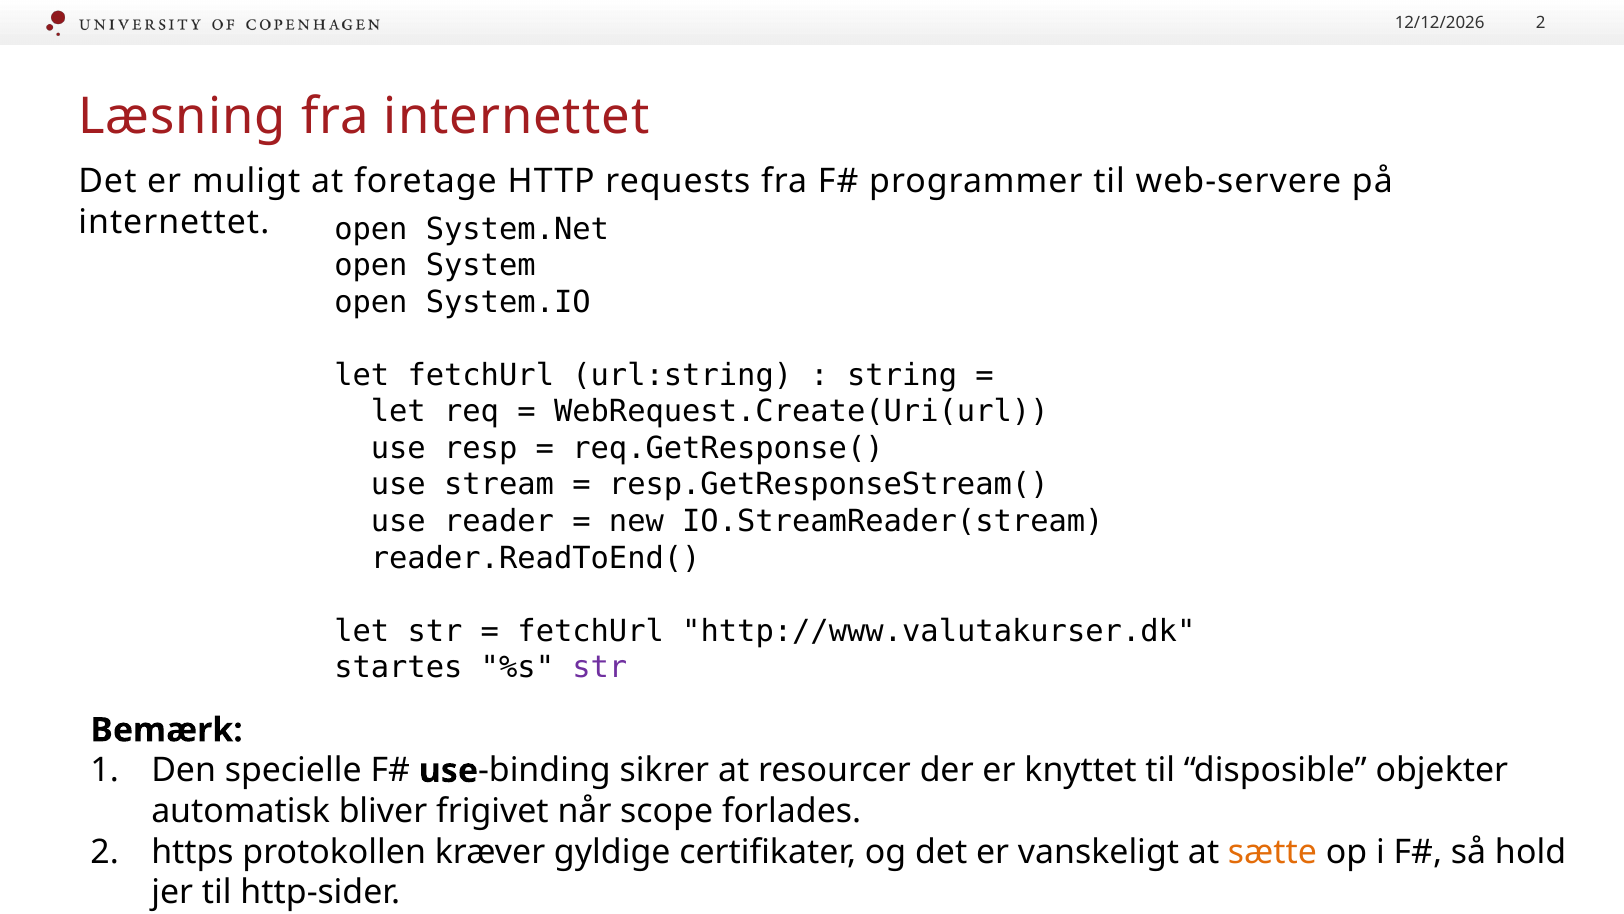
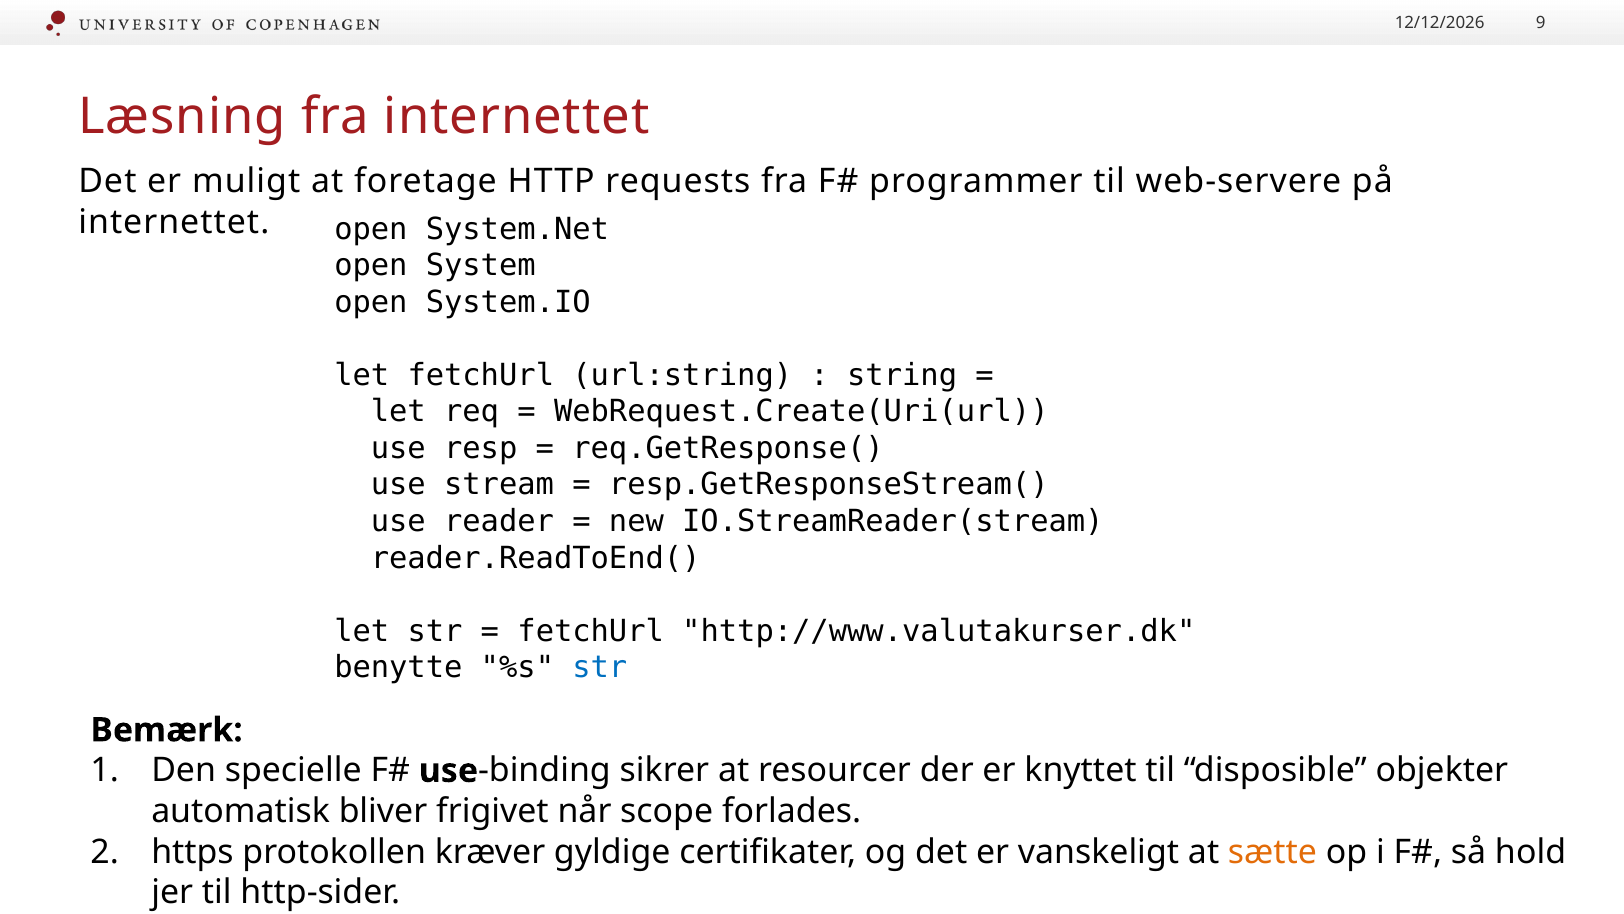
2: 2 -> 9 (1541, 23)
startes: startes -> benytte (398, 667)
str colour: purple -> blue (600, 667)
